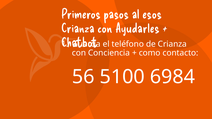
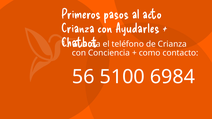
esos: esos -> acto (152, 14)
